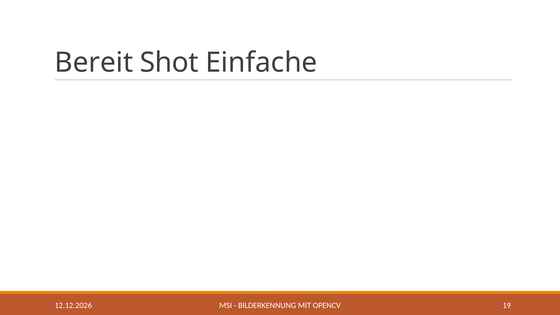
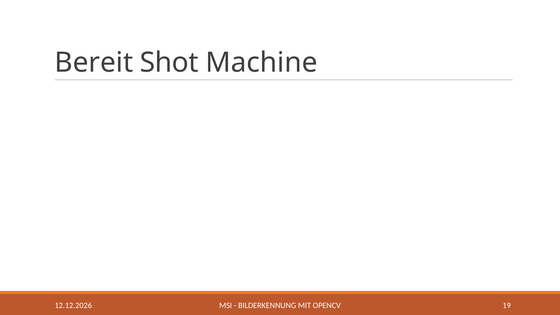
Einfache: Einfache -> Machine (261, 63)
